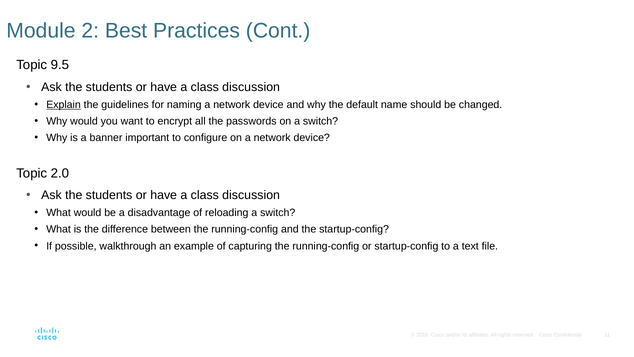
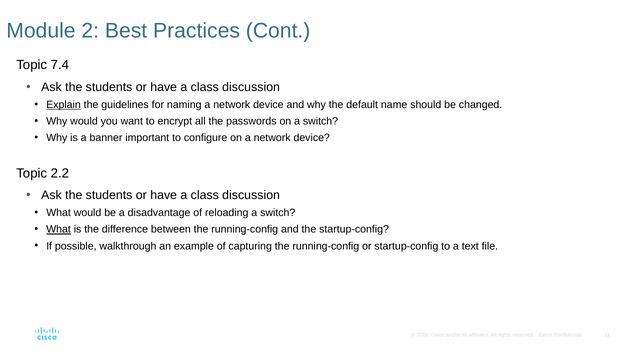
9.5: 9.5 -> 7.4 (60, 65)
2.0: 2.0 -> 2.2 (60, 173)
What underline: none -> present (59, 229)
